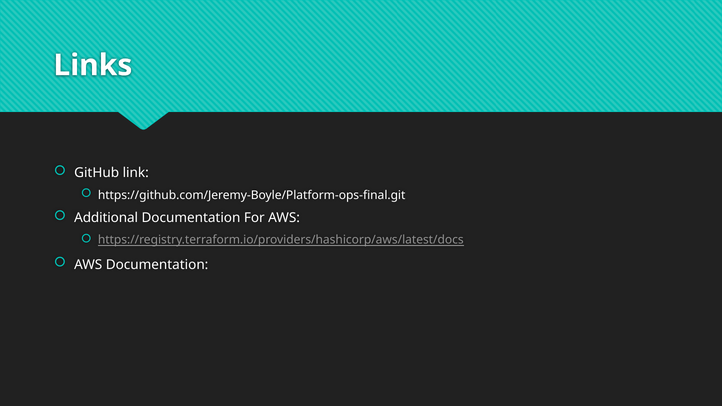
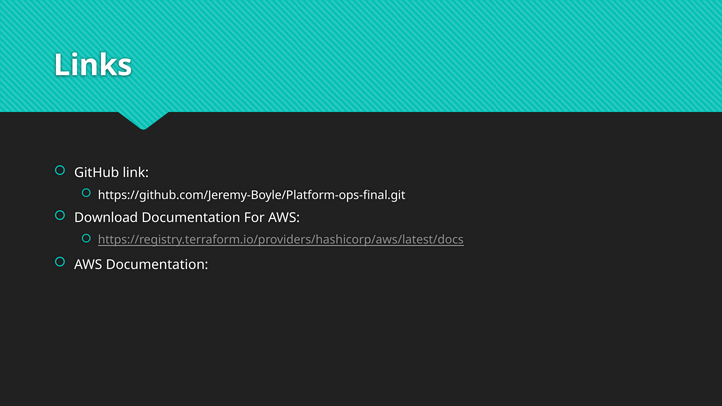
Additional: Additional -> Download (106, 218)
